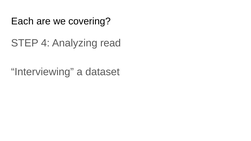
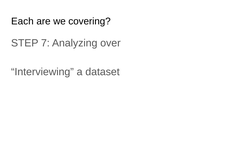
4: 4 -> 7 (45, 43)
read: read -> over (110, 43)
